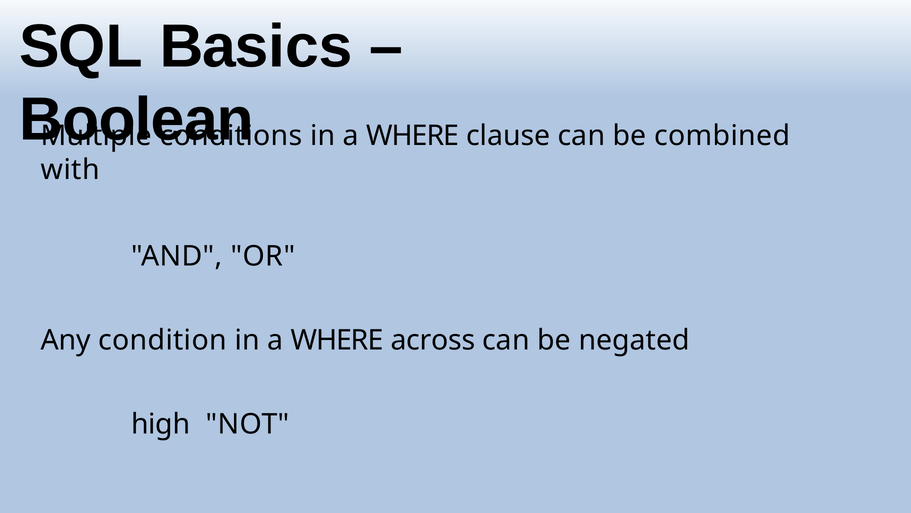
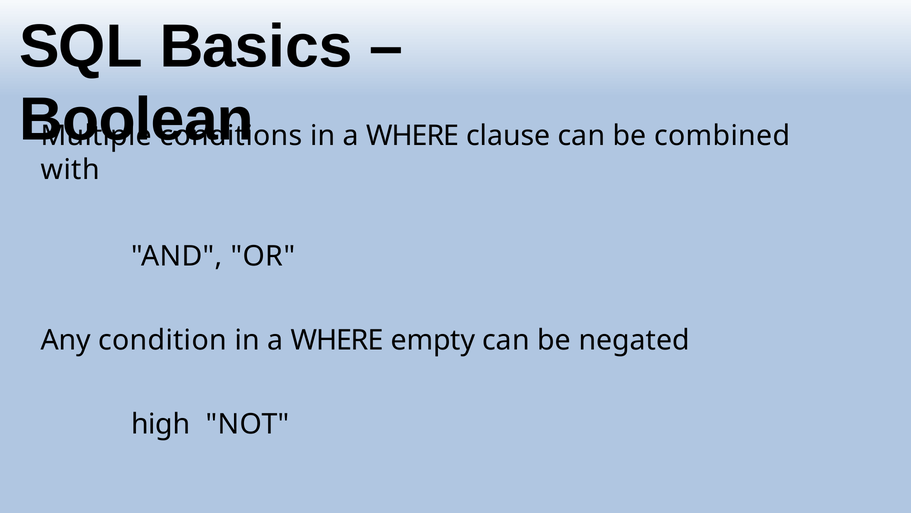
across: across -> empty (433, 340)
